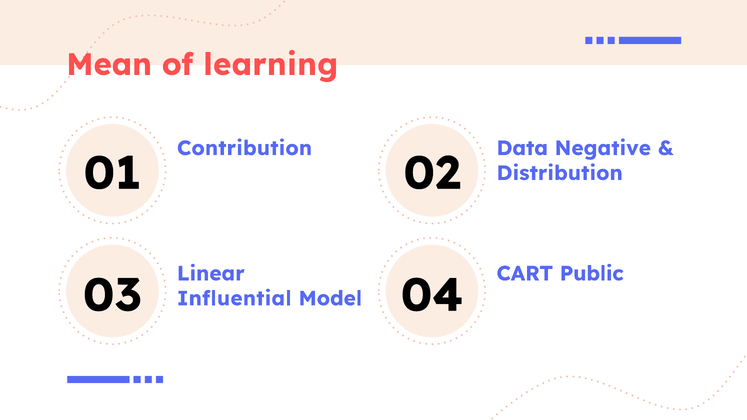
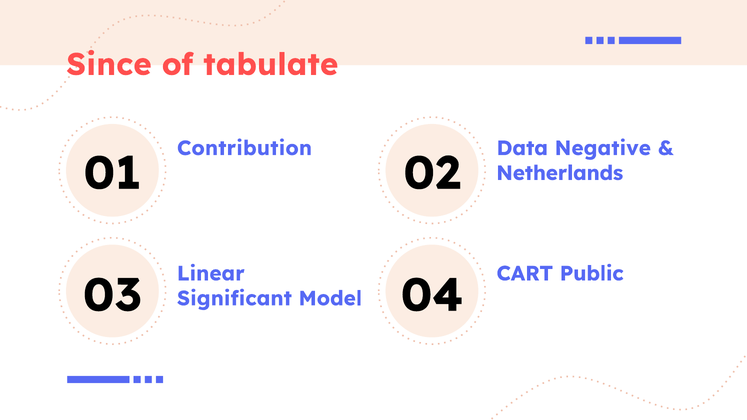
Mean: Mean -> Since (109, 65)
learning: learning -> tabulate (271, 65)
Distribution: Distribution -> Netherlands (560, 173)
Influential: Influential -> Significant (234, 299)
